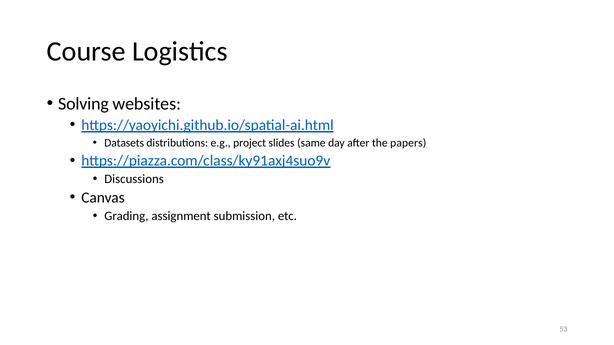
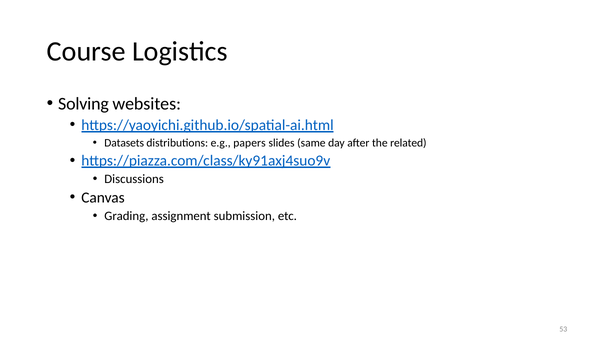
project: project -> papers (250, 143)
papers: papers -> related (408, 143)
